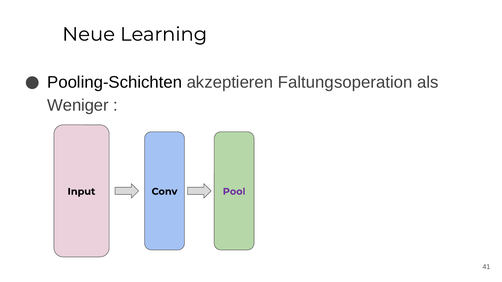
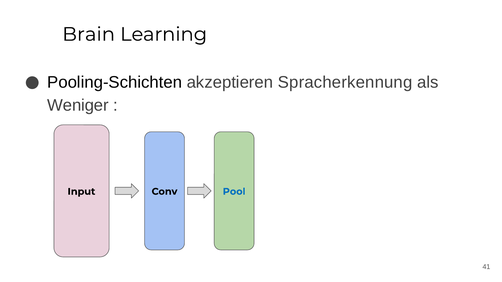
Neue: Neue -> Brain (89, 34)
Faltungsoperation: Faltungsoperation -> Spracherkennung (345, 83)
Pool colour: purple -> blue (234, 192)
